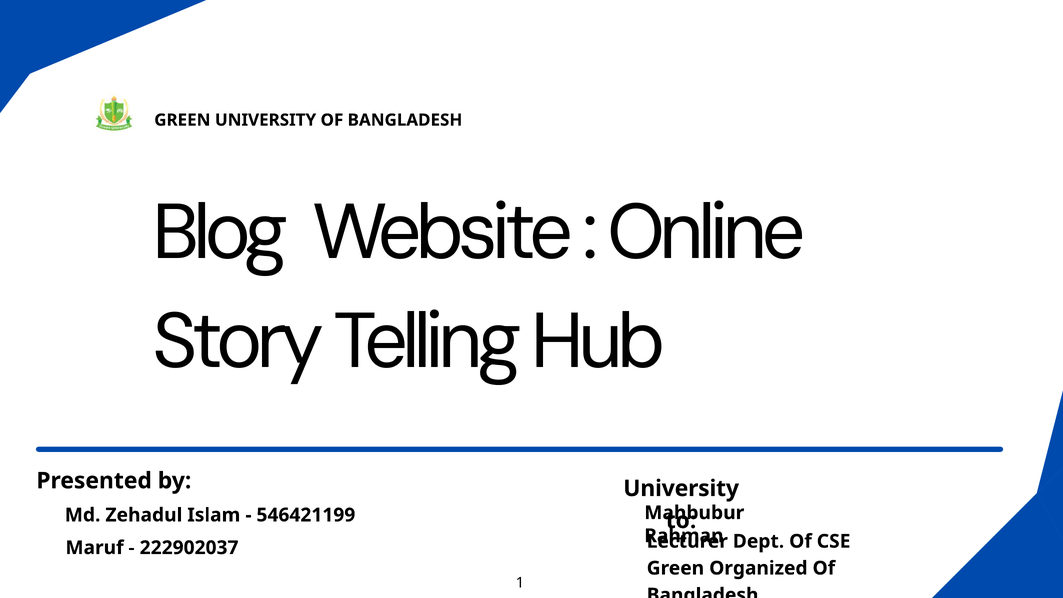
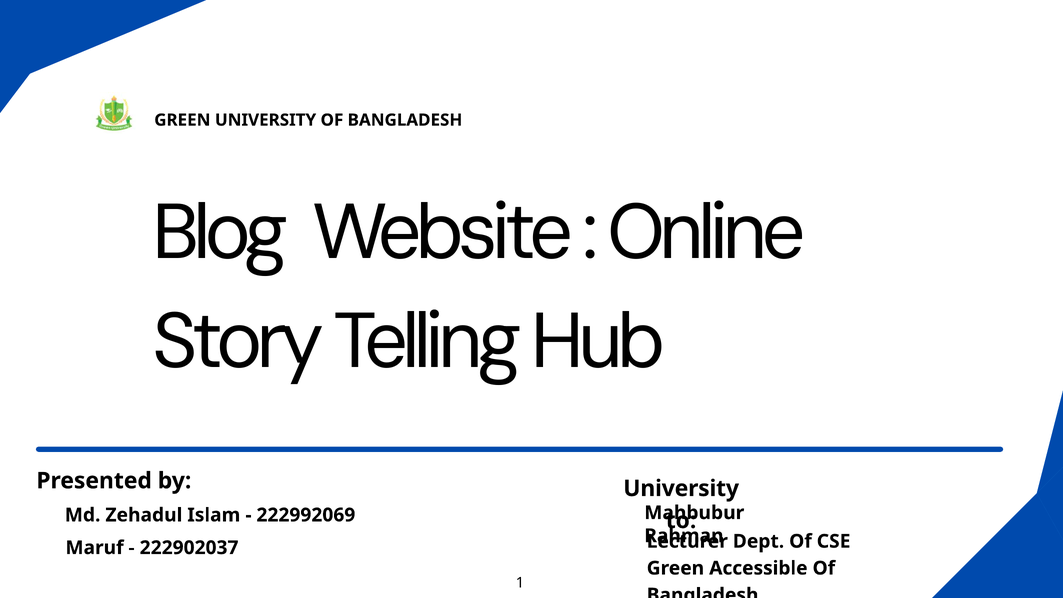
546421199: 546421199 -> 222992069 (306, 515)
Organized: Organized -> Accessible (758, 568)
